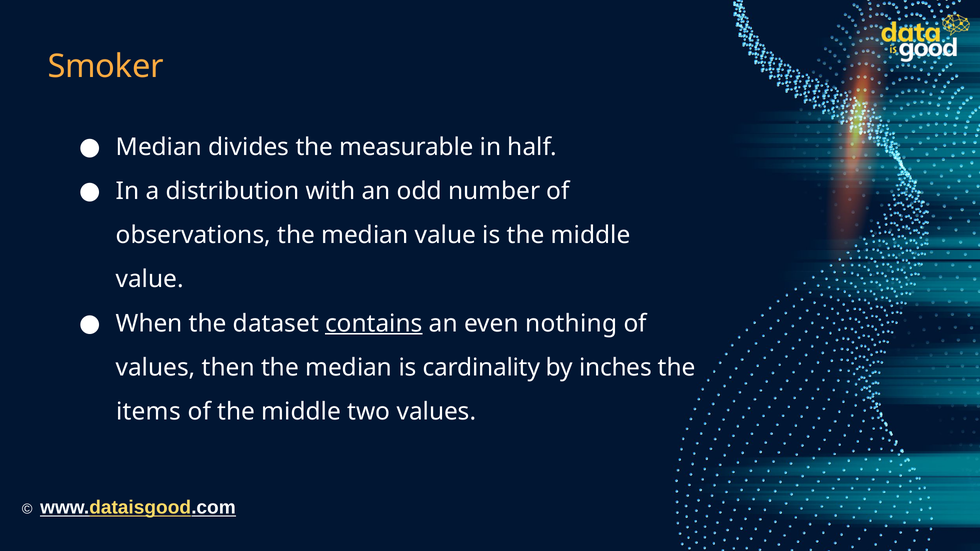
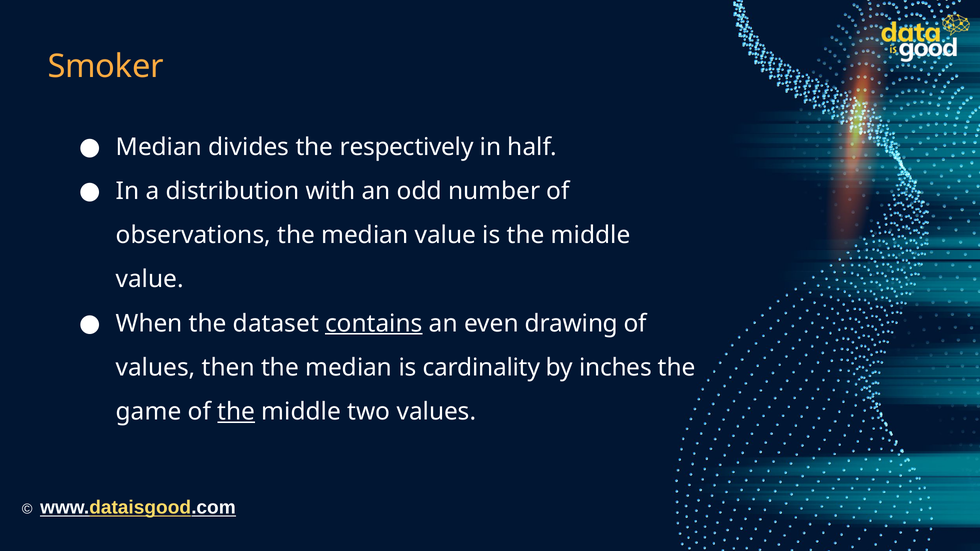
measurable: measurable -> respectively (407, 147)
nothing: nothing -> drawing (571, 324)
items: items -> game (149, 412)
the underline: none -> present (236, 412)
